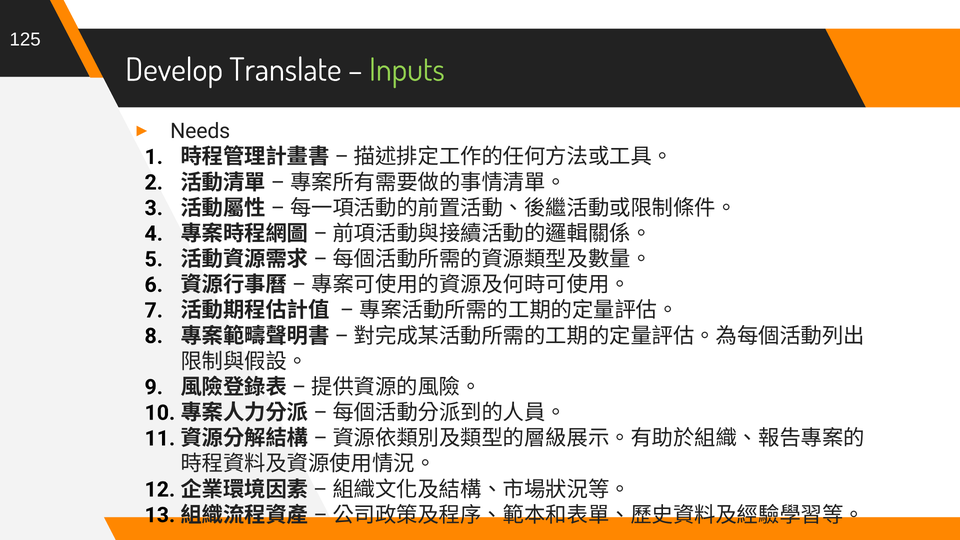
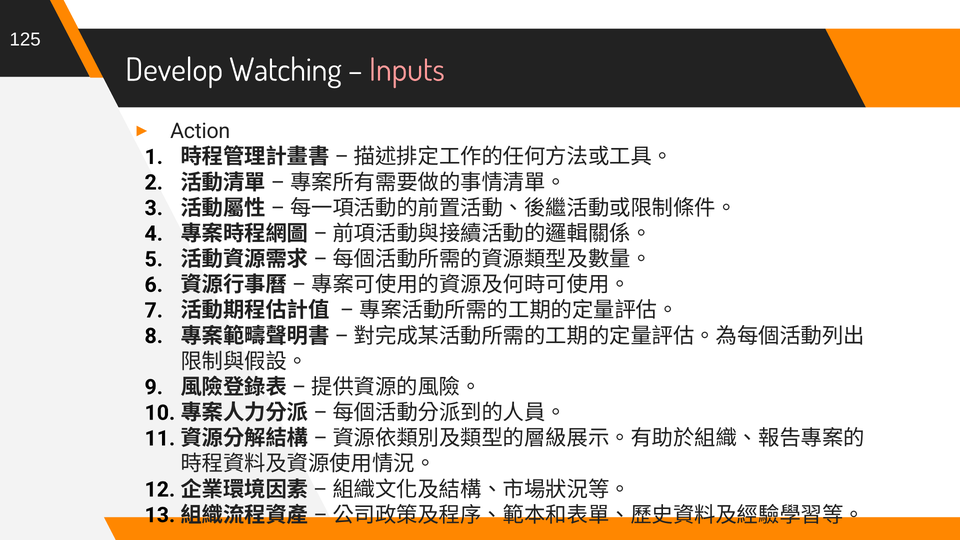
Translate: Translate -> Watching (285, 70)
Inputs colour: light green -> pink (407, 70)
Needs: Needs -> Action (200, 131)
